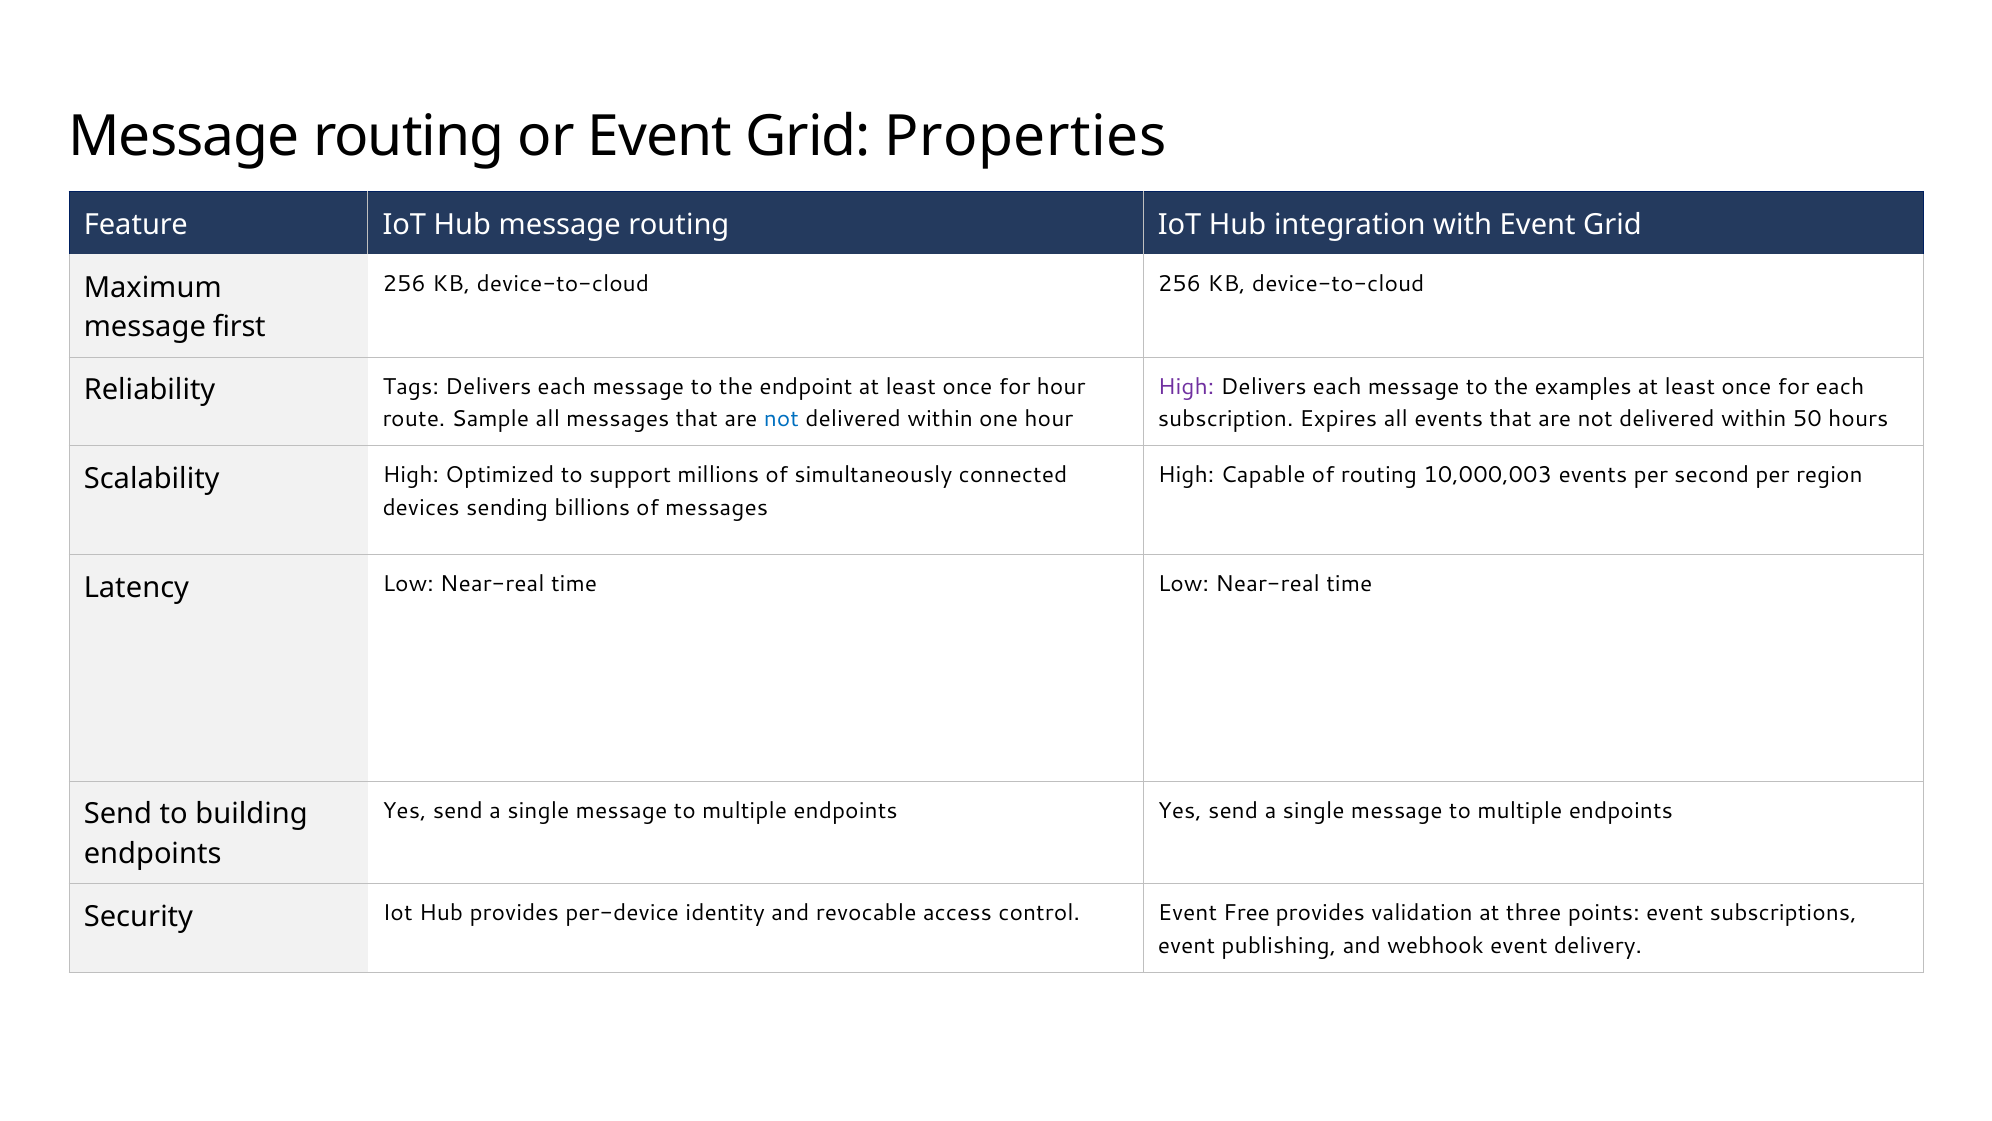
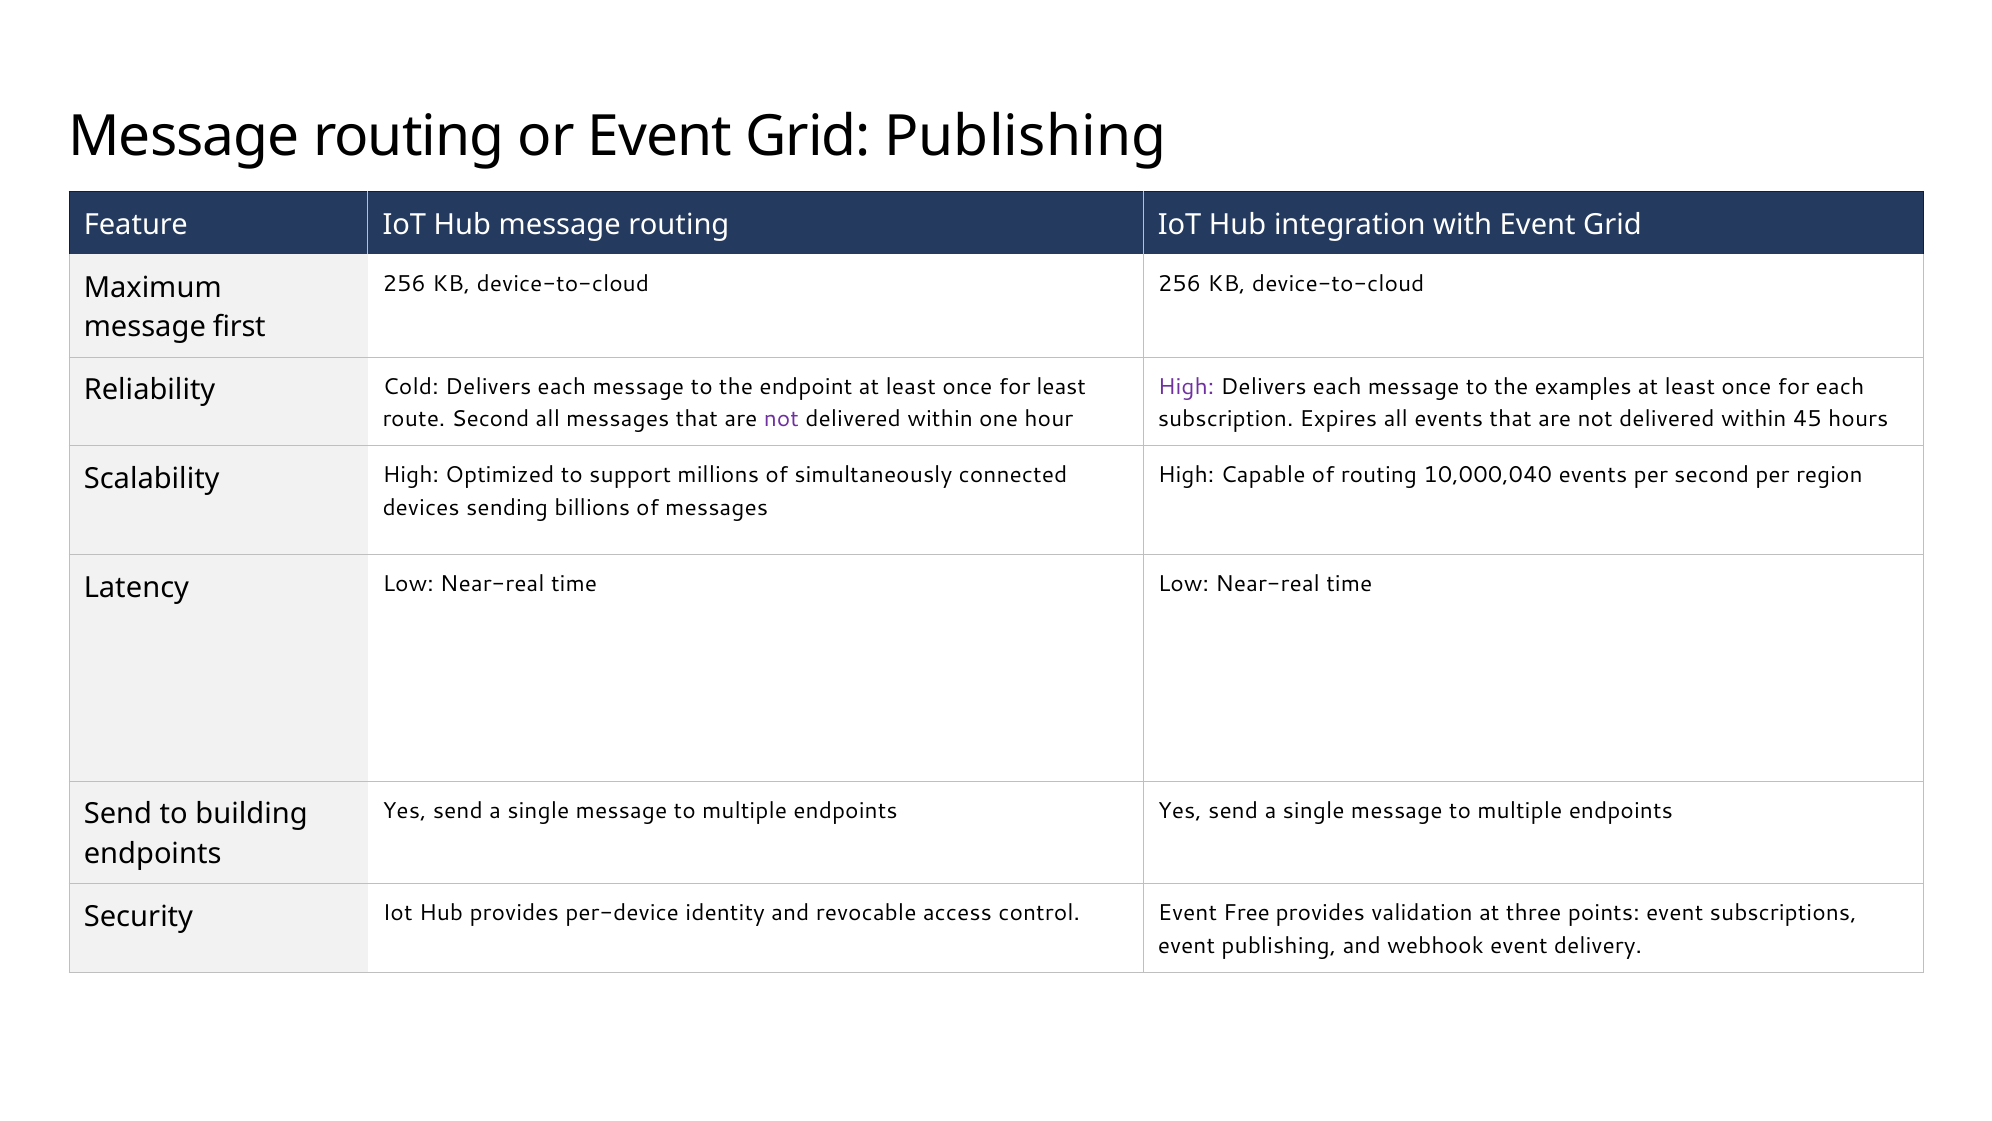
Grid Properties: Properties -> Publishing (1025, 136)
Tags: Tags -> Cold (411, 386)
for hour: hour -> least (1061, 386)
route Sample: Sample -> Second (490, 419)
not colour: blue -> purple (781, 419)
50: 50 -> 45 (1807, 419)
10,000,003: 10,000,003 -> 10,000,040 (1488, 475)
